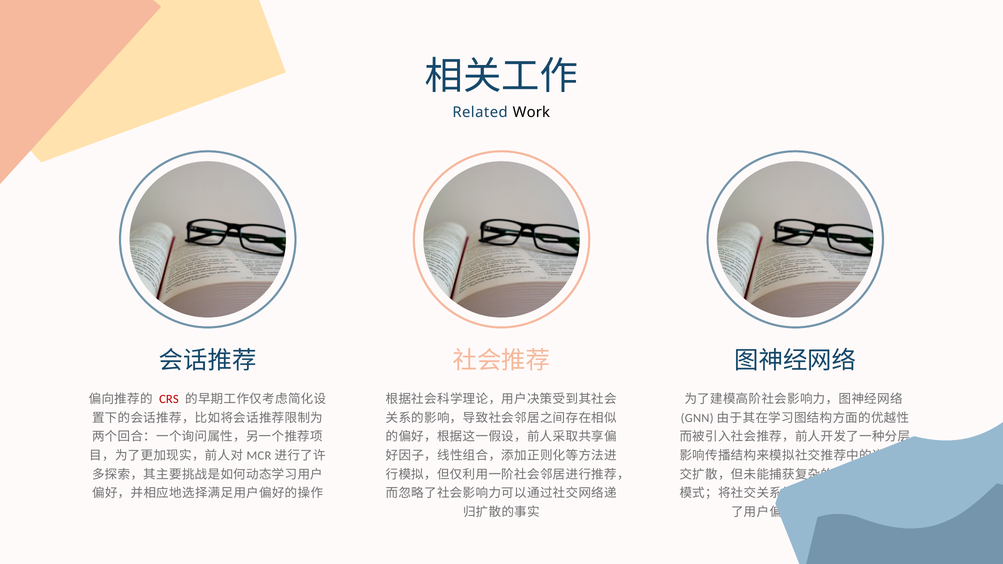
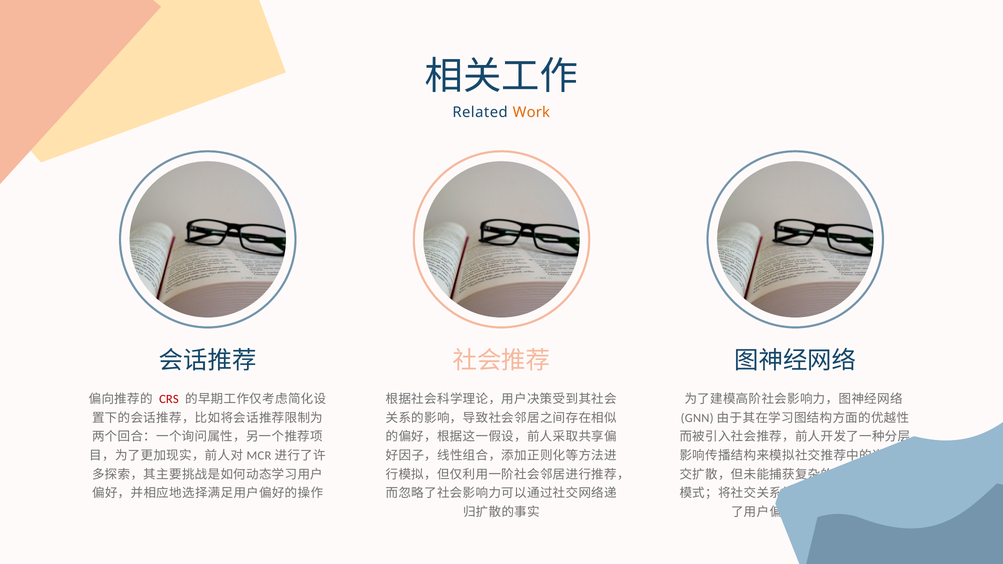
Work colour: black -> orange (531, 113)
